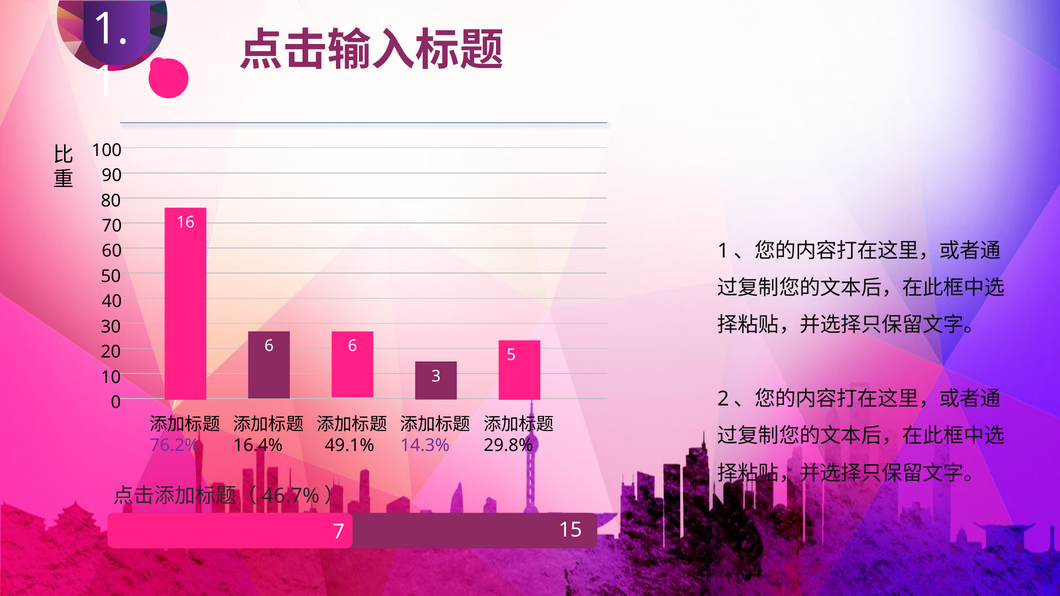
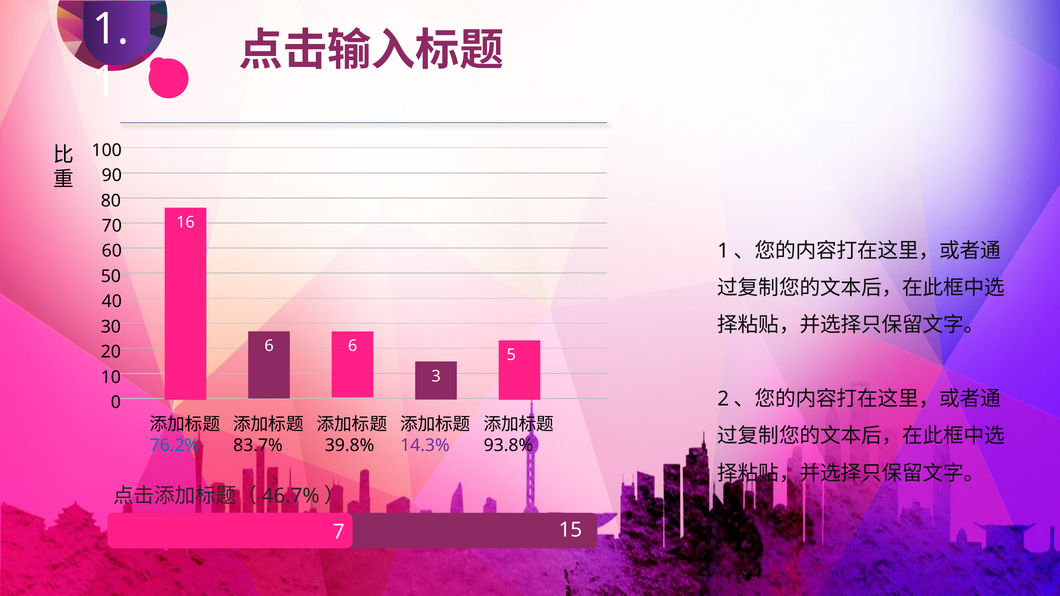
76.2% colour: purple -> blue (174, 446)
16.4%: 16.4% -> 83.7% (258, 446)
49.1%: 49.1% -> 39.8% (350, 446)
29.8%: 29.8% -> 93.8% (508, 446)
